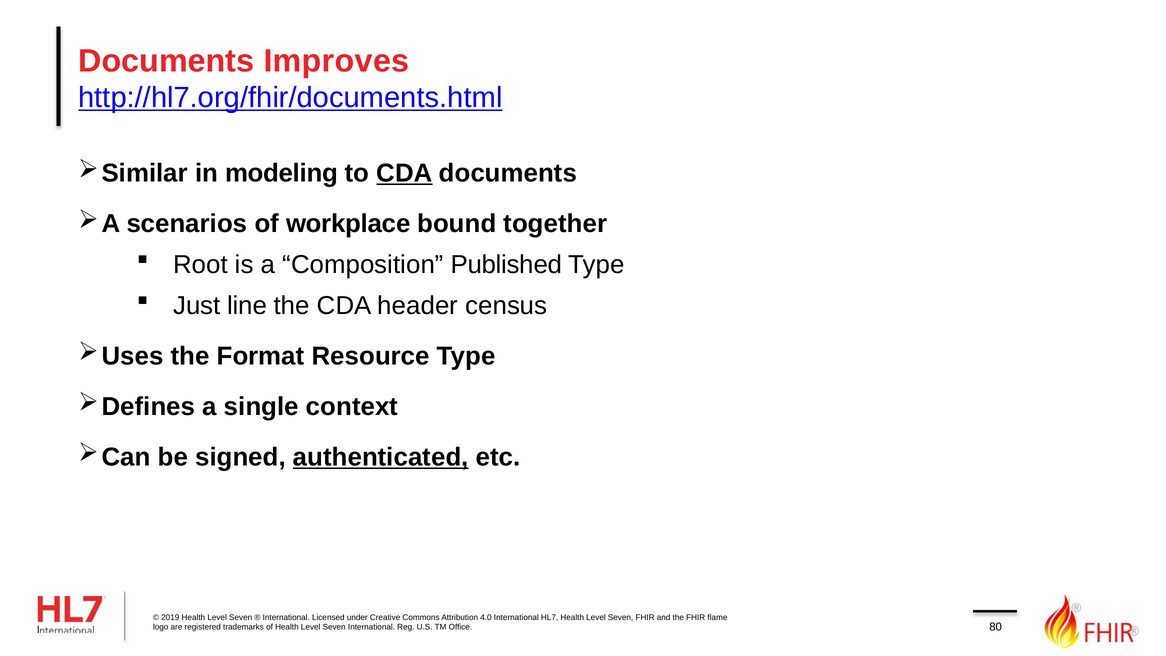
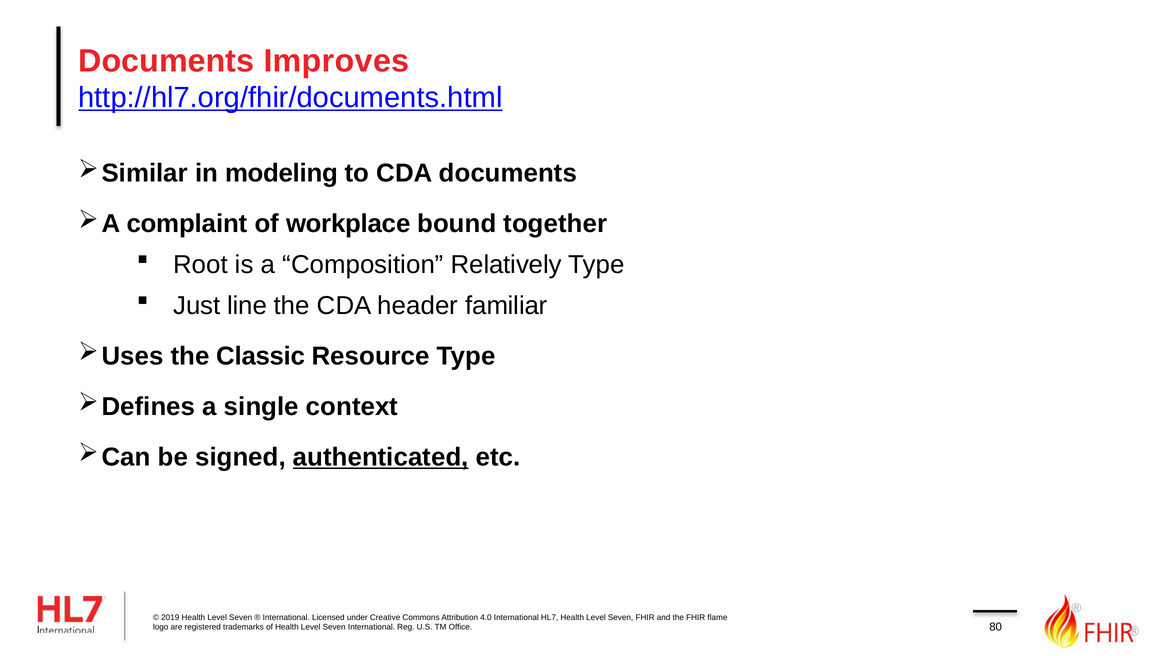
CDA underline: present -> none (405, 173)
scenarios: scenarios -> complaint (187, 224)
Published: Published -> Relatively (506, 265)
census: census -> familiar (506, 305)
Format: Format -> Classic (261, 356)
